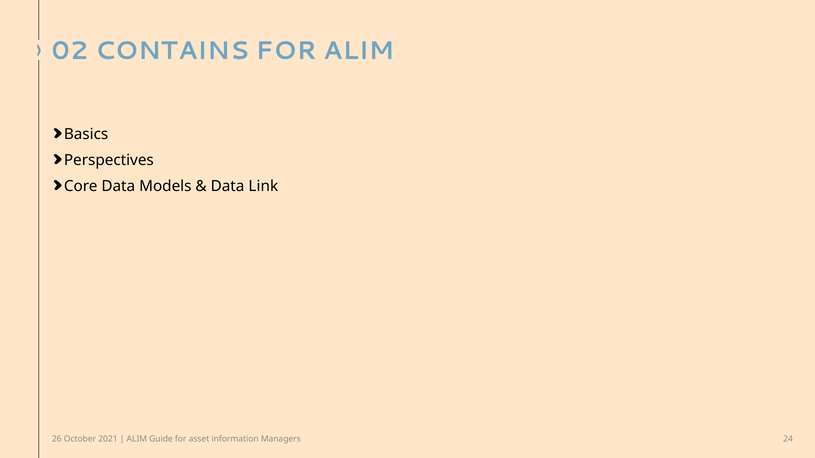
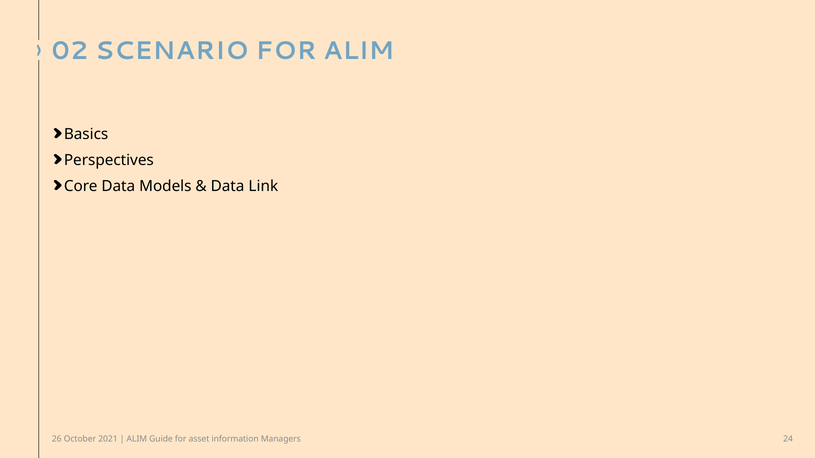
CONTAINS: CONTAINS -> SCENARIO (172, 51)
